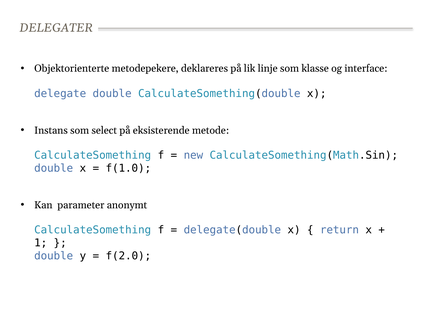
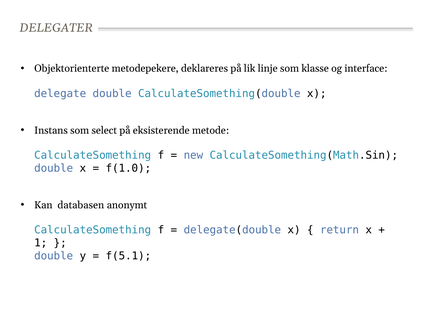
parameter: parameter -> databasen (81, 205)
f(2.0: f(2.0 -> f(5.1 (128, 256)
